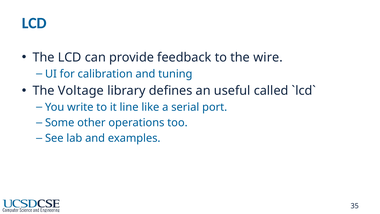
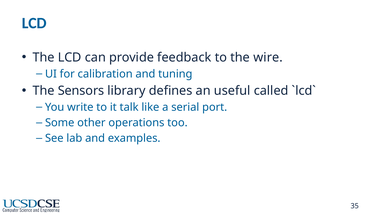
Voltage: Voltage -> Sensors (81, 91)
line: line -> talk (129, 107)
